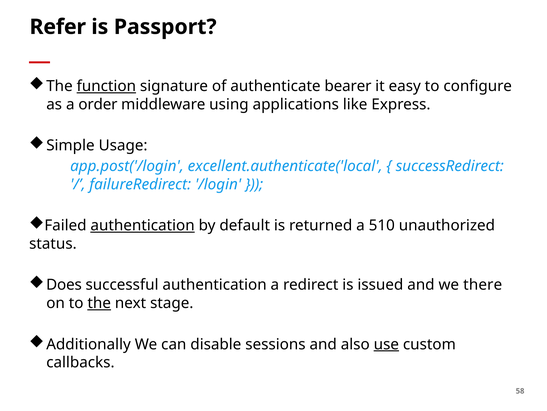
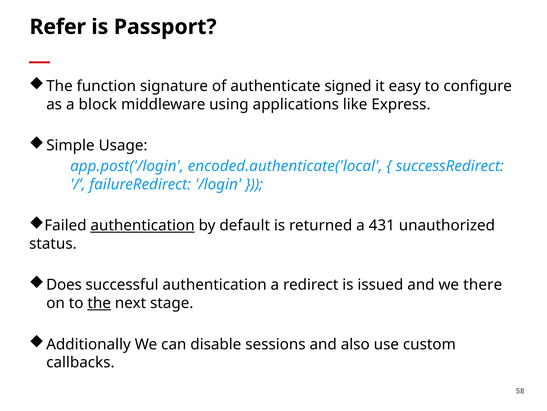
function underline: present -> none (106, 86)
bearer: bearer -> signed (348, 86)
order: order -> block (98, 104)
excellent.authenticate('local: excellent.authenticate('local -> encoded.authenticate('local (285, 166)
510: 510 -> 431 (382, 225)
use underline: present -> none (386, 344)
